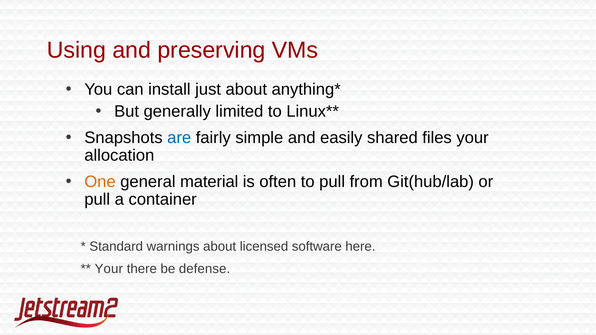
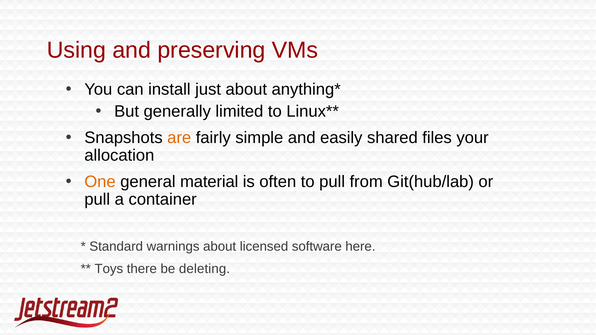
are colour: blue -> orange (179, 138)
Your: Your -> Toys (109, 269)
defense: defense -> deleting (205, 269)
